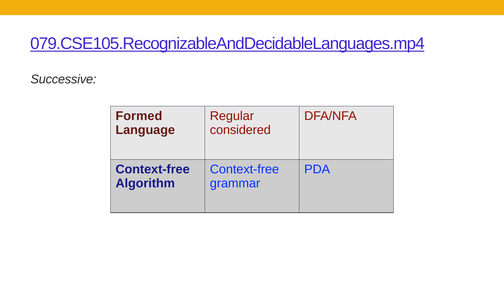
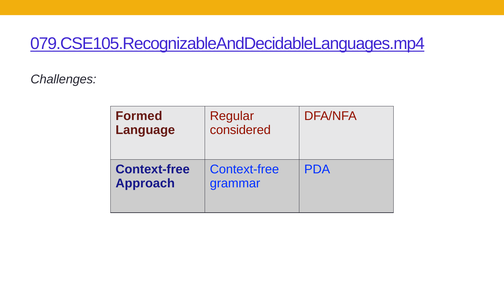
Successive: Successive -> Challenges (63, 79)
Algorithm: Algorithm -> Approach (145, 183)
